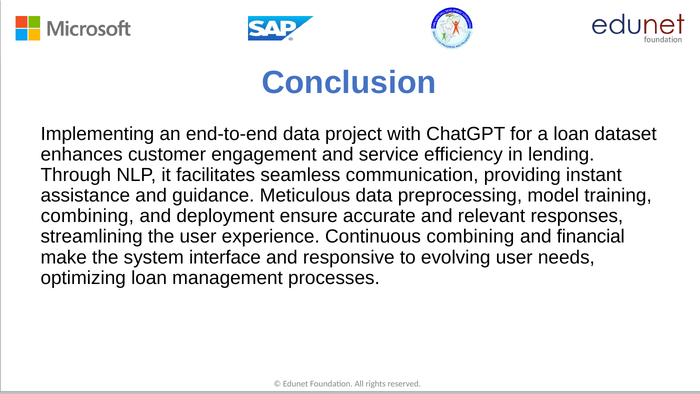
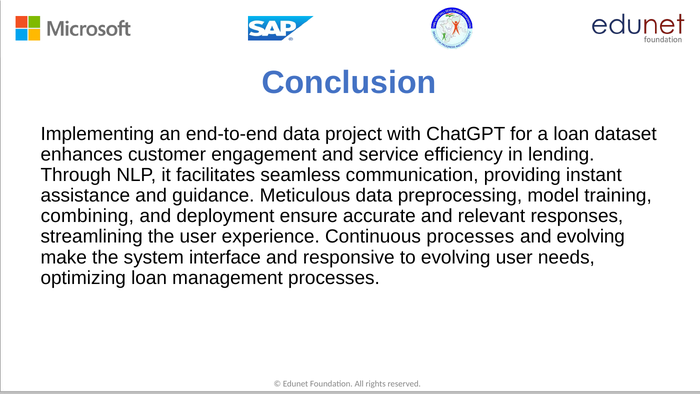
Continuous combining: combining -> processes (470, 237)
and financial: financial -> evolving (591, 237)
